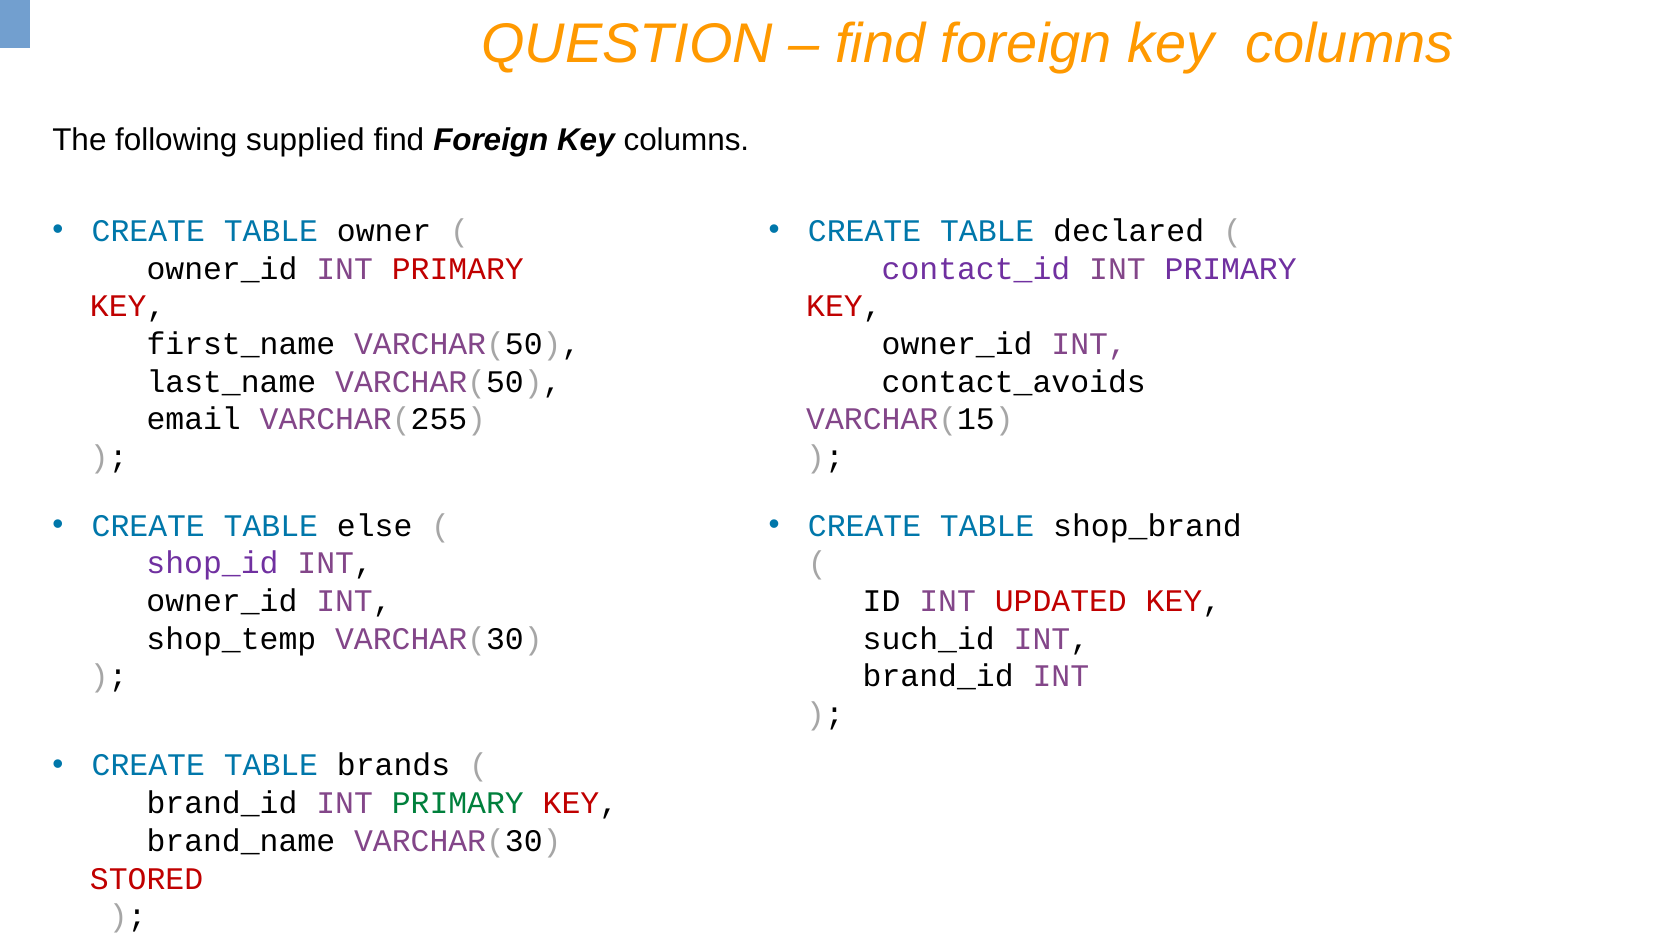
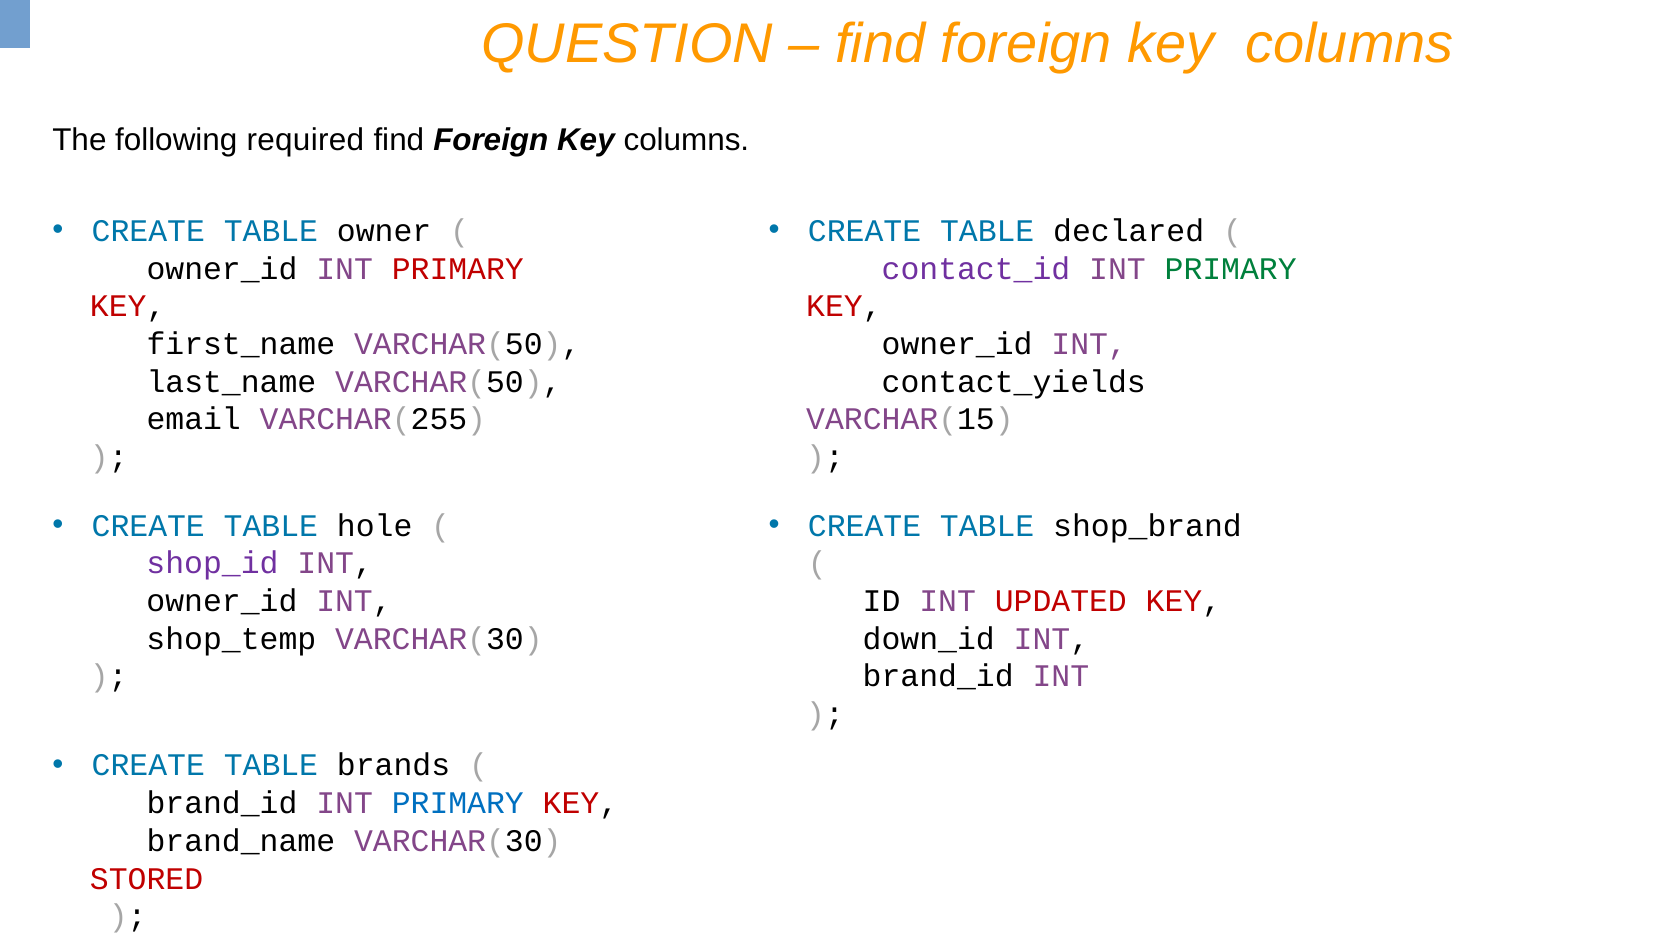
supplied: supplied -> required (305, 140)
PRIMARY colour: purple -> green (1231, 269)
contact_avoids: contact_avoids -> contact_yields (1014, 382)
else: else -> hole (375, 526)
such_id: such_id -> down_id (929, 639)
PRIMARY colour: green -> blue (458, 804)
